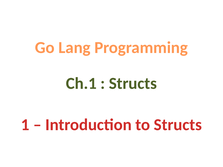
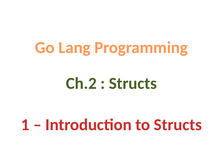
Ch.1: Ch.1 -> Ch.2 (81, 84)
